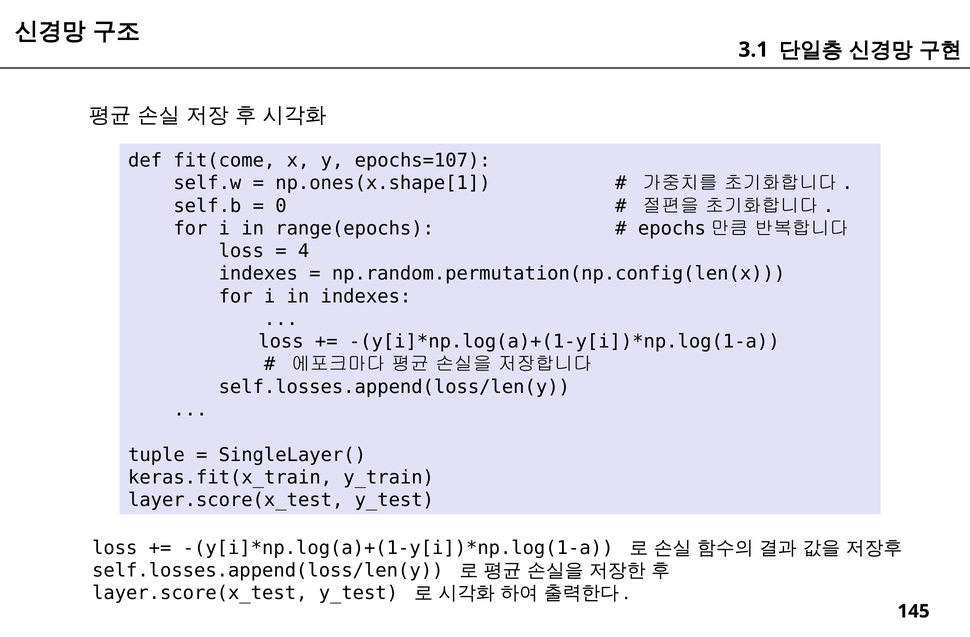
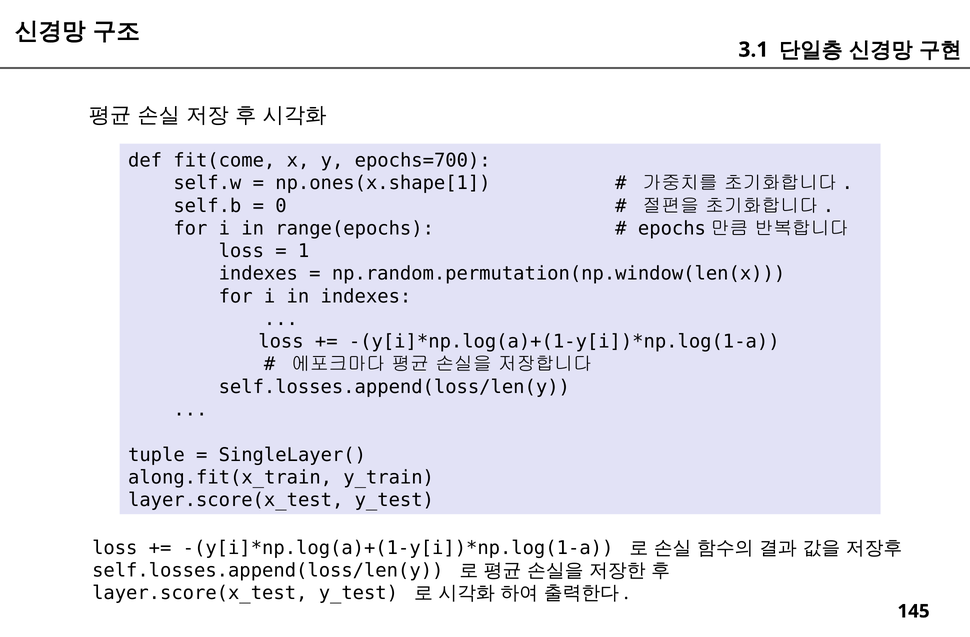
epochs=107: epochs=107 -> epochs=700 (423, 161)
4: 4 -> 1 (304, 251)
np.random.permutation(np.config(len(x: np.random.permutation(np.config(len(x -> np.random.permutation(np.window(len(x (559, 274)
keras.fit(x_train: keras.fit(x_train -> along.fit(x_train (230, 478)
